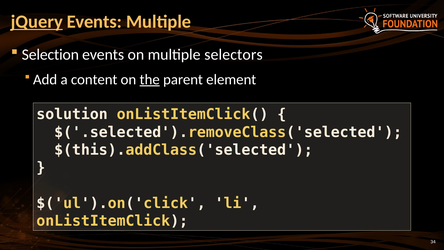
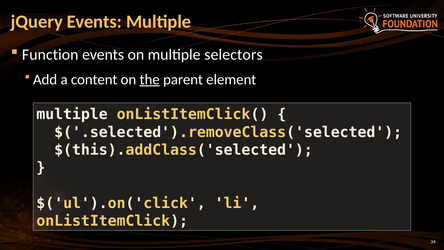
jQuery underline: present -> none (37, 22)
Selection: Selection -> Function (50, 55)
solution: solution -> multiple (72, 114)
